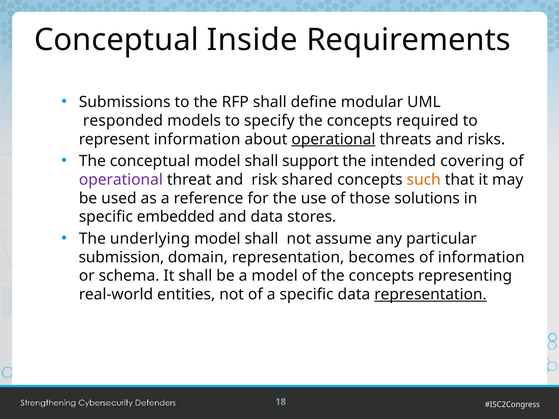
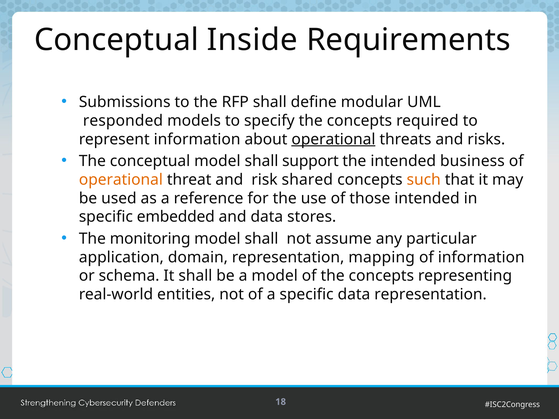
covering: covering -> business (472, 161)
operational colour: purple -> orange (121, 180)
those solutions: solutions -> intended (427, 198)
underlying: underlying -> monitoring (150, 239)
submission: submission -> application (121, 257)
becomes: becomes -> mapping (382, 257)
representation underline: present -> none (430, 295)
